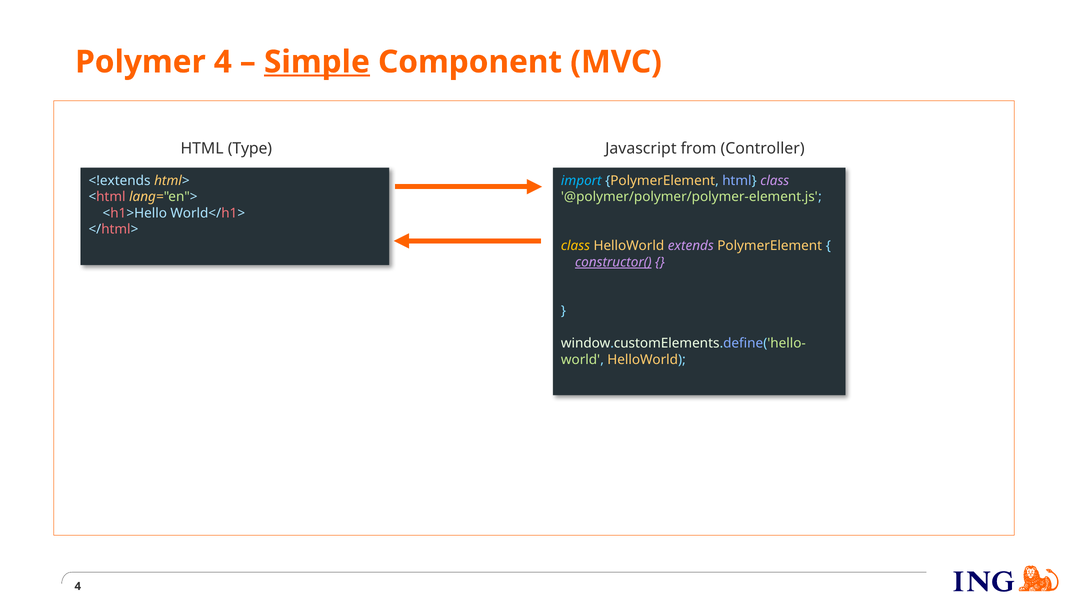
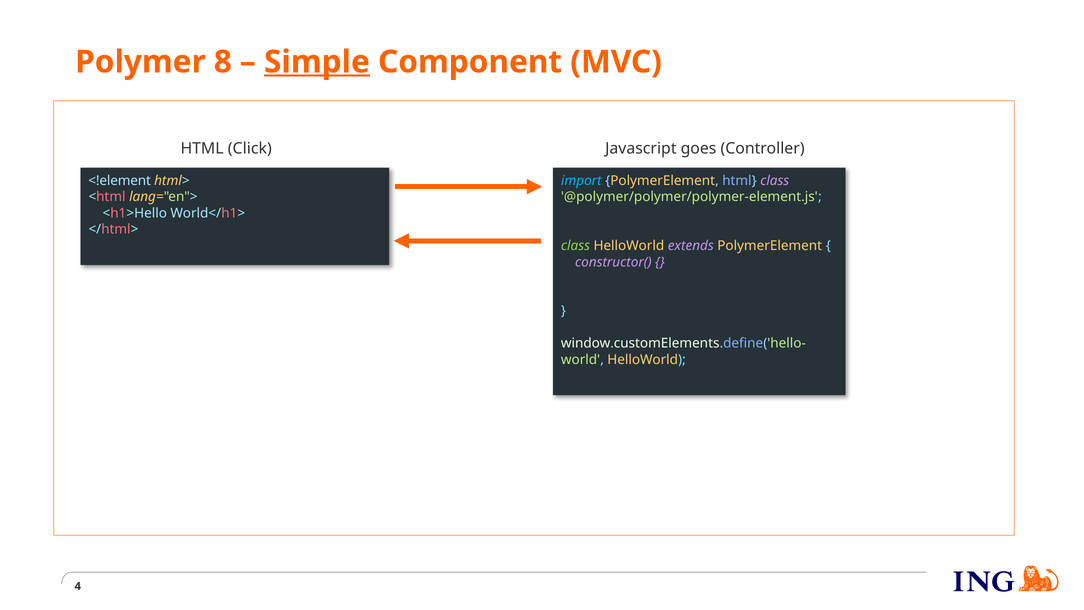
Polymer 4: 4 -> 8 (223, 62)
Type: Type -> Click (250, 149)
from: from -> goes (699, 149)
<!extends: <!extends -> <!element (120, 181)
class colour: yellow -> light green (575, 246)
constructor( underline: present -> none (613, 262)
